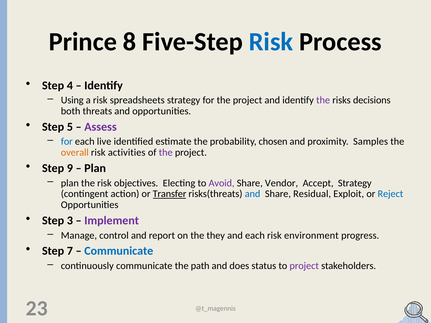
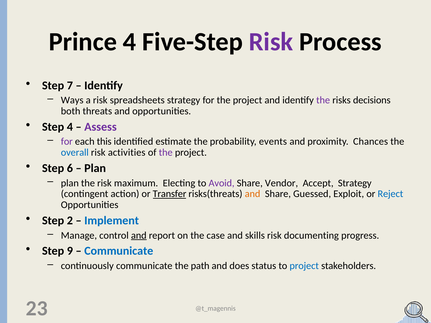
Prince 8: 8 -> 4 (130, 42)
Risk colour: blue -> purple (271, 42)
4: 4 -> 7 (70, 86)
Using: Using -> Ways (72, 100)
Step 5: 5 -> 4 (70, 127)
for colour: blue -> purple (67, 142)
live: live -> this (104, 142)
chosen: chosen -> events (273, 142)
Samples: Samples -> Chances (371, 142)
overall colour: orange -> blue (75, 153)
9: 9 -> 6 (70, 168)
objectives: objectives -> maximum (136, 183)
and colour: blue -> orange (253, 194)
Residual: Residual -> Guessed (312, 194)
3: 3 -> 2 (70, 221)
Implement colour: purple -> blue (112, 221)
and underline: none -> present (139, 236)
they: they -> case (216, 236)
and each: each -> skills (255, 236)
environment: environment -> documenting (311, 236)
7: 7 -> 9 (70, 251)
project colour: purple -> blue (304, 266)
